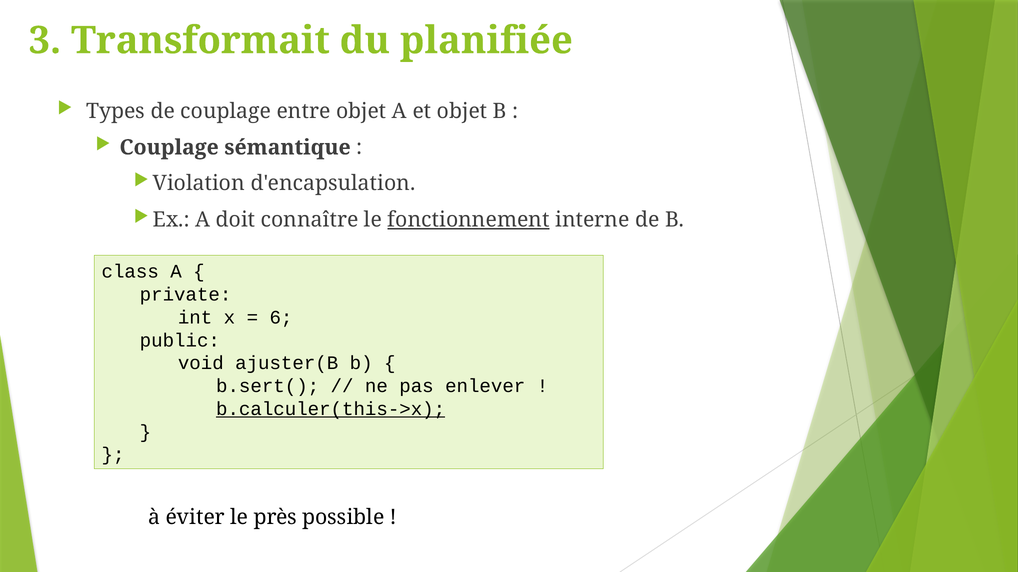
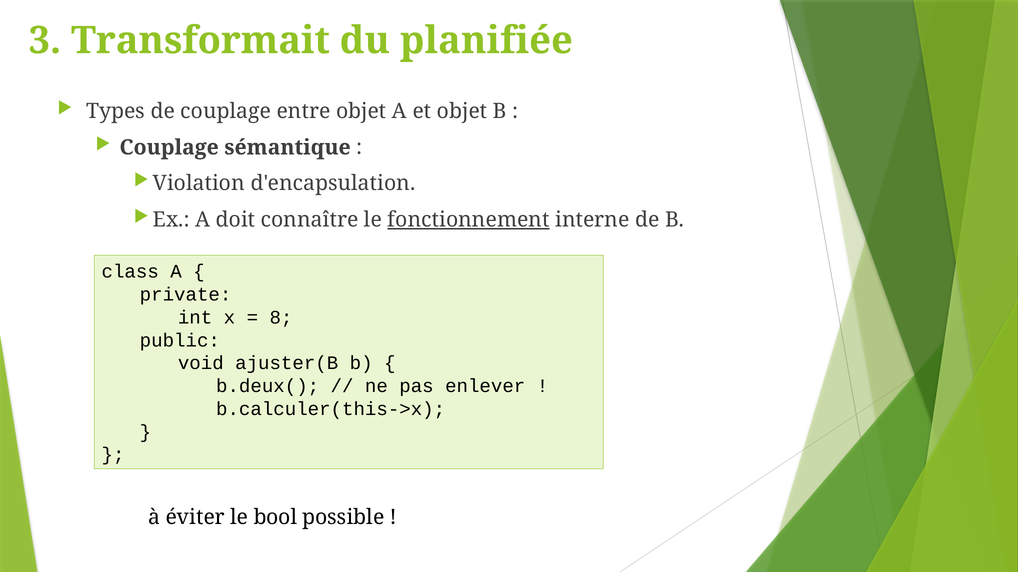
6: 6 -> 8 (281, 318)
b.sert(: b.sert( -> b.deux( (268, 386)
b.calculer(this->x underline: present -> none (331, 409)
près: près -> bool (275, 518)
